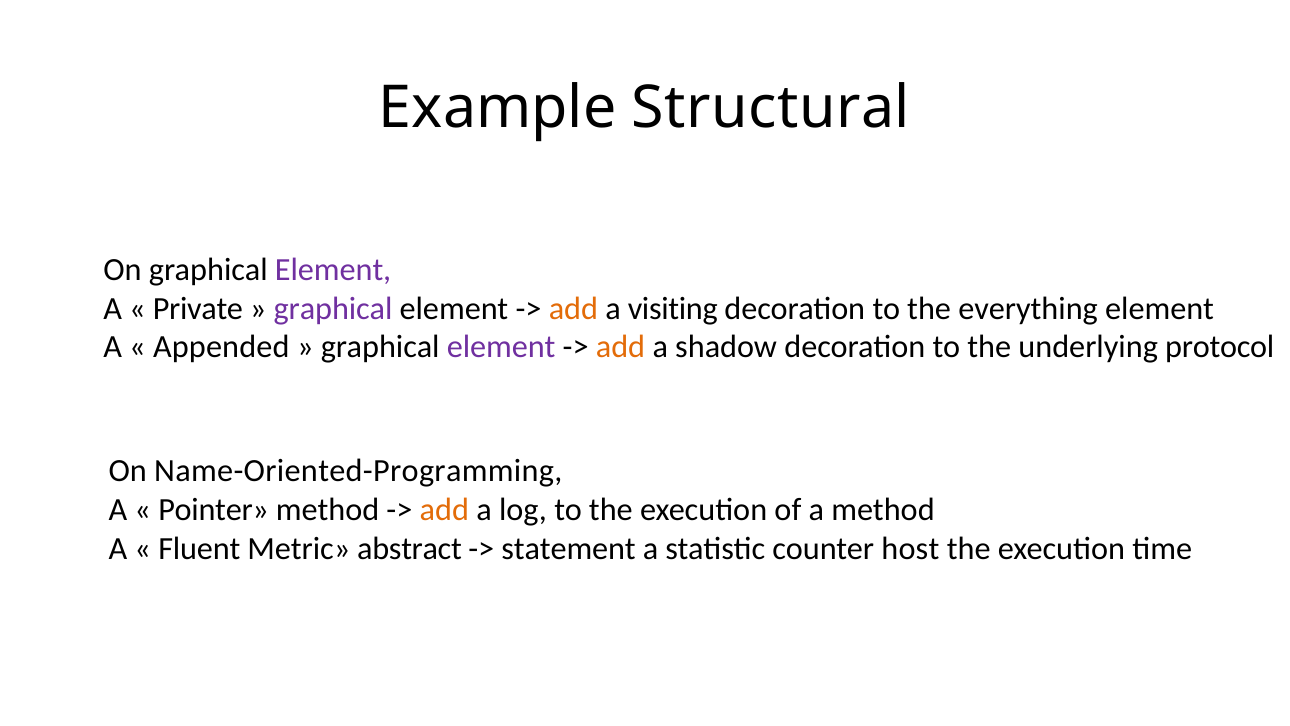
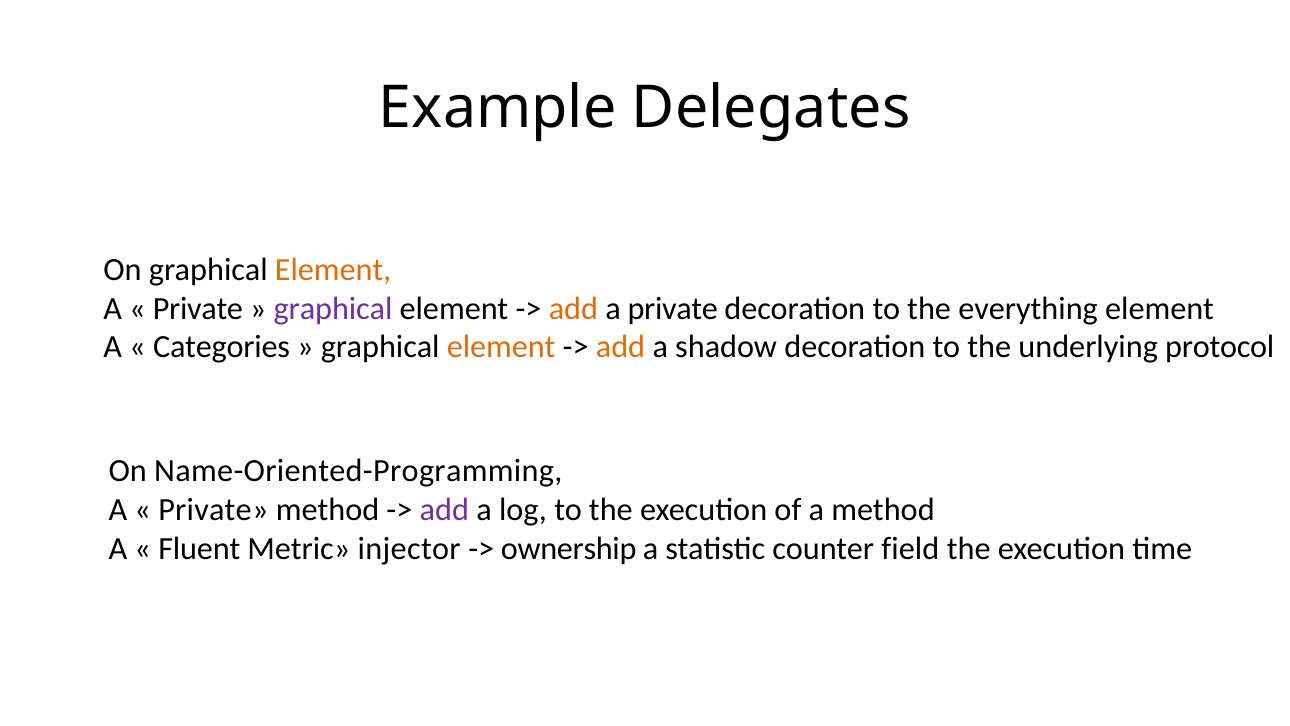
Structural: Structural -> Delegates (771, 108)
Element colour: purple -> orange (333, 270)
a visiting: visiting -> private (673, 308)
Appended: Appended -> Categories (221, 347)
element colour: purple -> orange (501, 347)
Pointer: Pointer -> Private (213, 510)
add colour: orange -> purple (444, 510)
abstract: abstract -> injector (409, 548)
statement: statement -> ownership (569, 548)
host: host -> field (910, 548)
